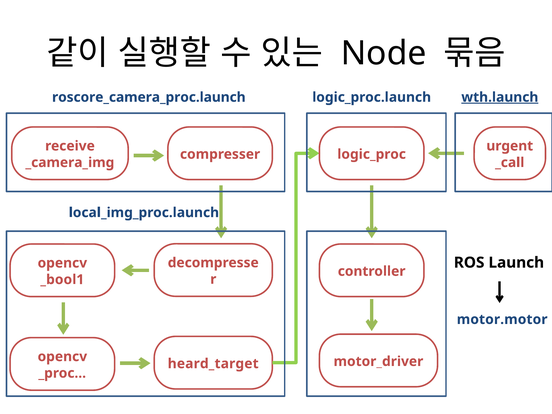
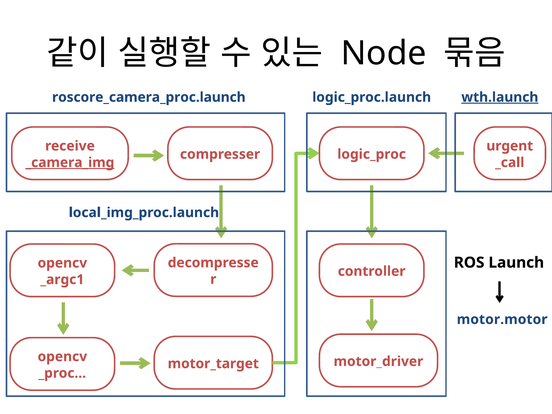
_camera_img underline: none -> present (70, 163)
_bool1: _bool1 -> _argc1 (62, 280)
heard_target: heard_target -> motor_target (213, 364)
